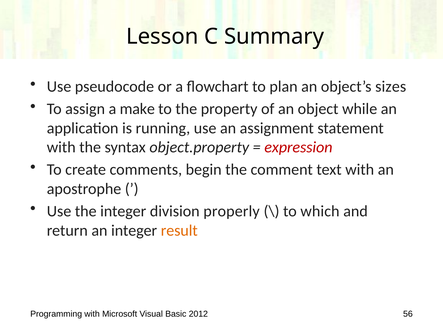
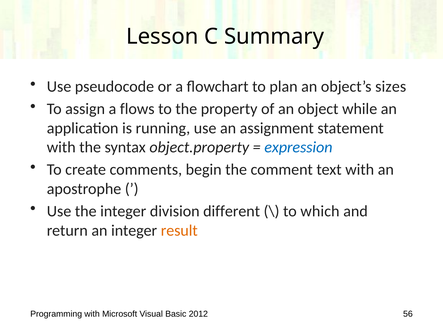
make: make -> flows (137, 109)
expression colour: red -> blue (298, 147)
properly: properly -> different (232, 211)
